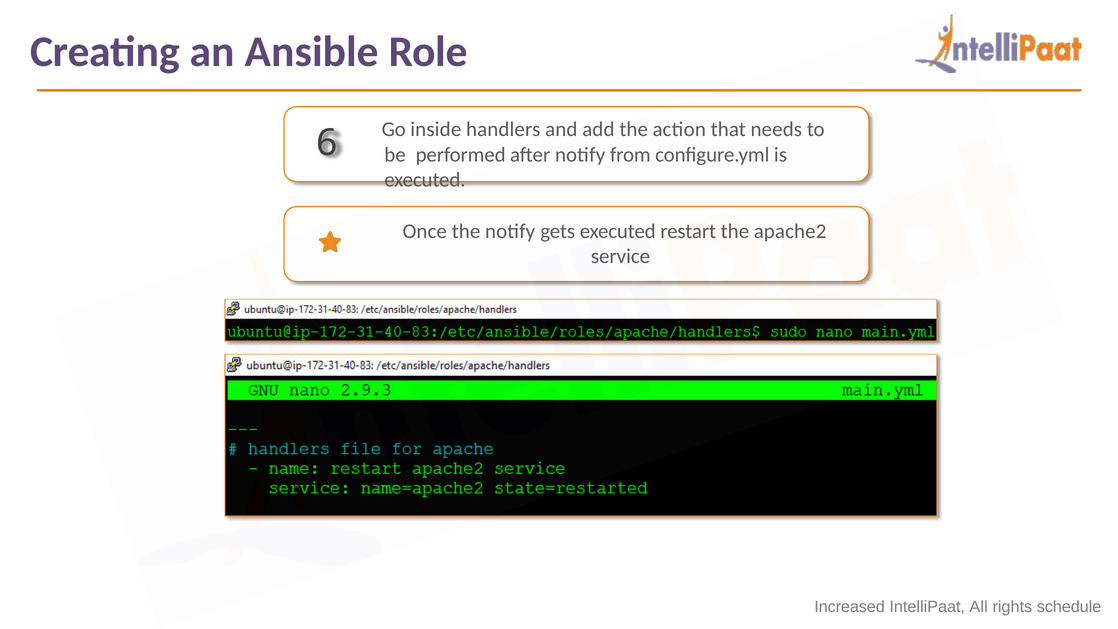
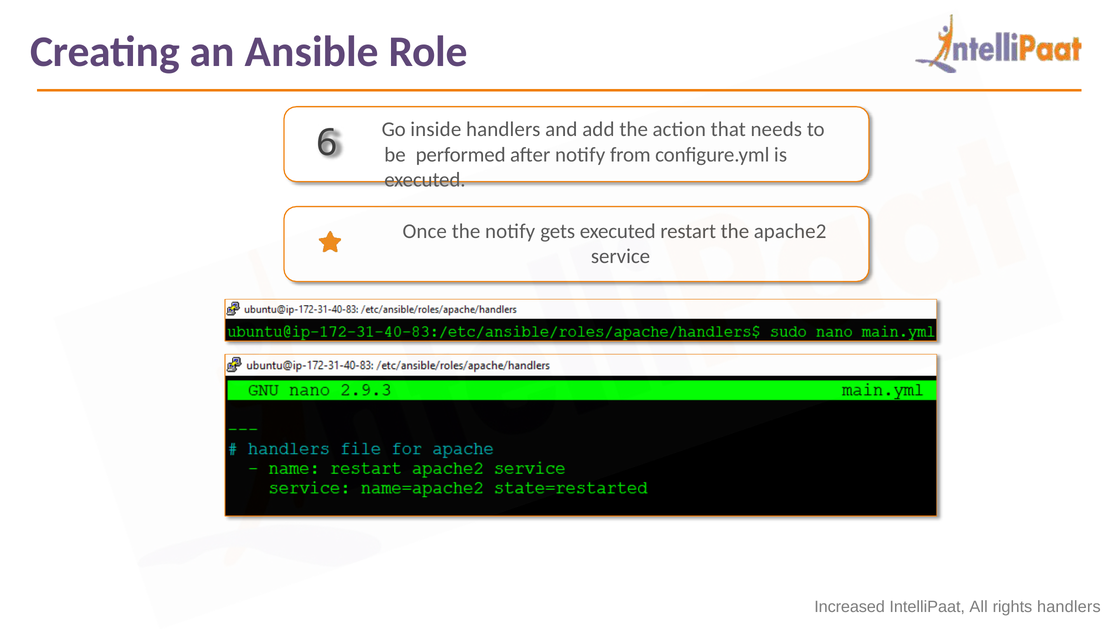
rights schedule: schedule -> handlers (1069, 607)
